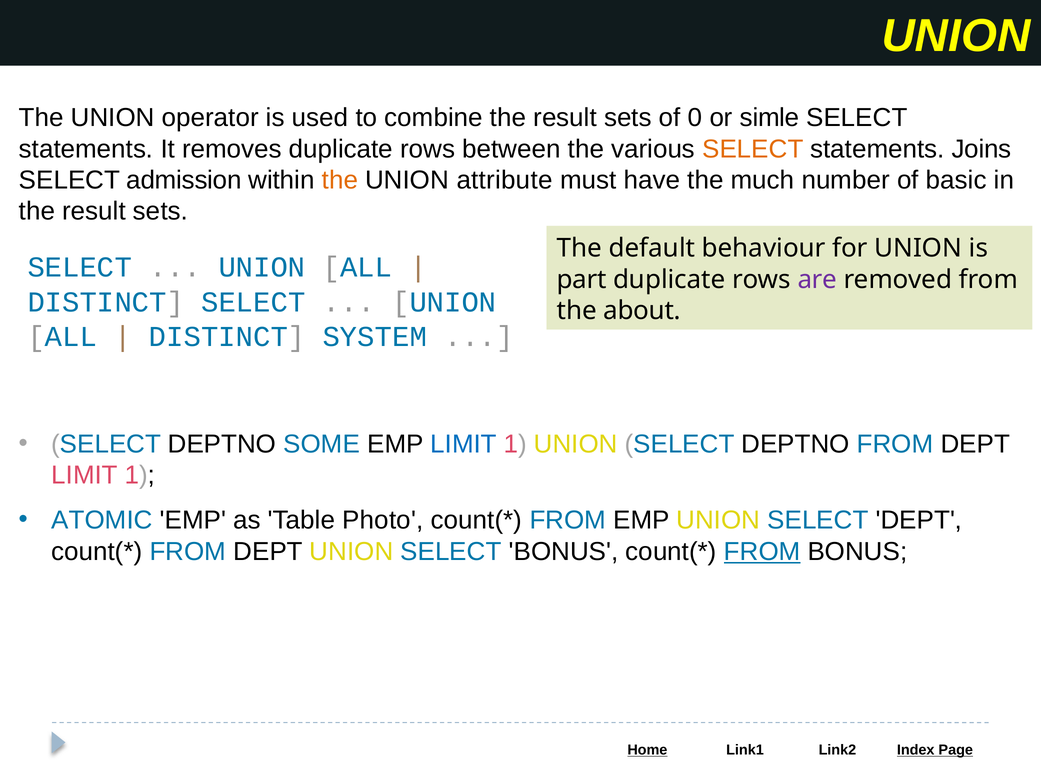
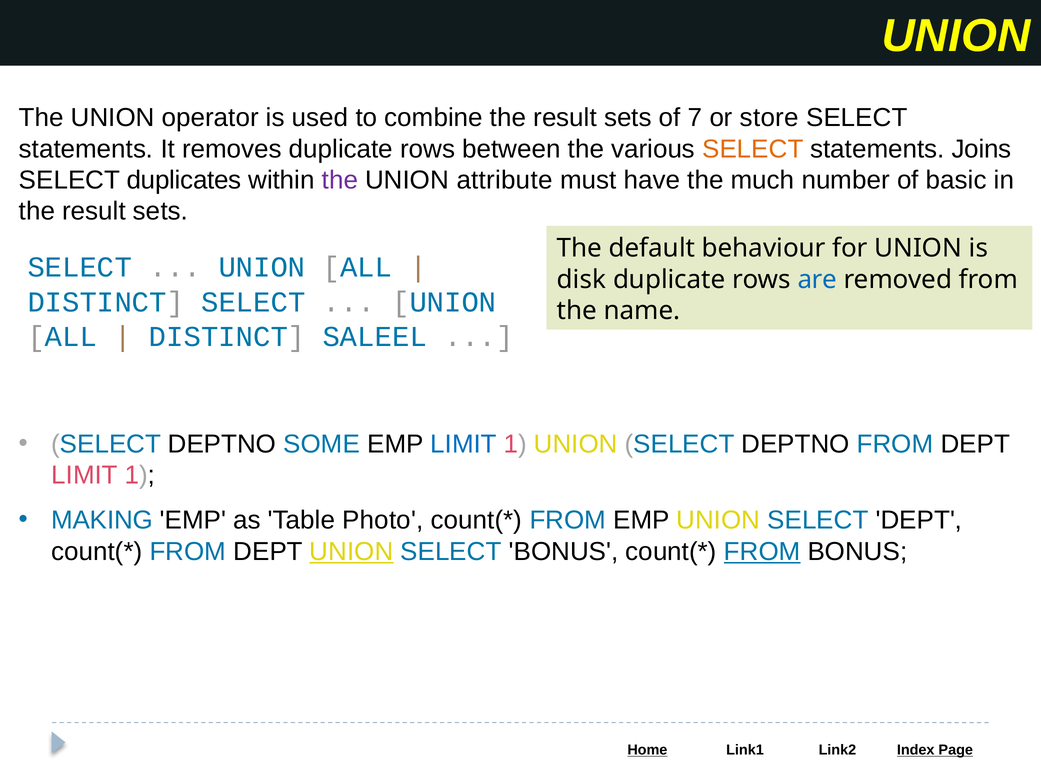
0: 0 -> 7 (695, 118)
simle: simle -> store (769, 118)
admission: admission -> duplicates (184, 180)
the colour: orange -> purple (340, 180)
part: part -> disk (581, 280)
are colour: purple -> blue (817, 280)
about: about -> name (642, 311)
SYSTEM: SYSTEM -> SALEEL (375, 337)
ATOMIC: ATOMIC -> MAKING (102, 521)
UNION underline: none -> present (351, 552)
